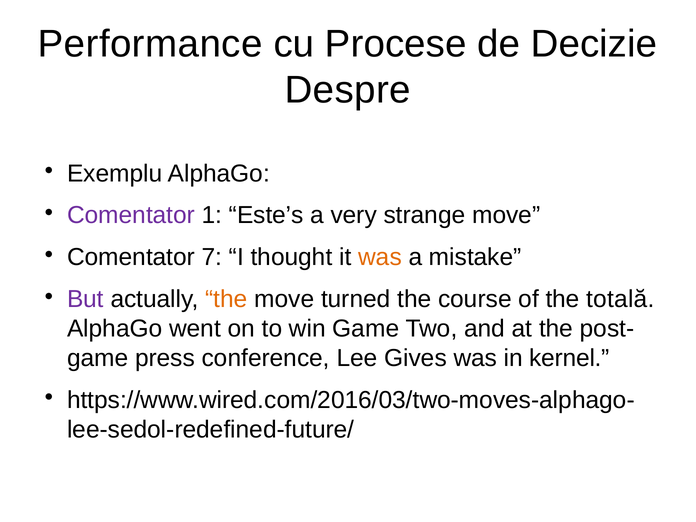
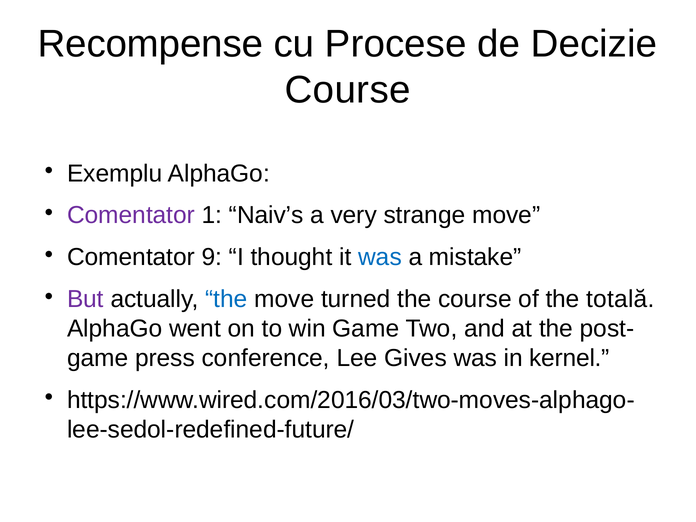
Performance: Performance -> Recompense (150, 44)
Despre: Despre -> Course (348, 90)
Este’s: Este’s -> Naiv’s (266, 215)
7: 7 -> 9 (212, 257)
was colour: orange -> blue (380, 257)
the colour: orange -> blue (226, 299)
